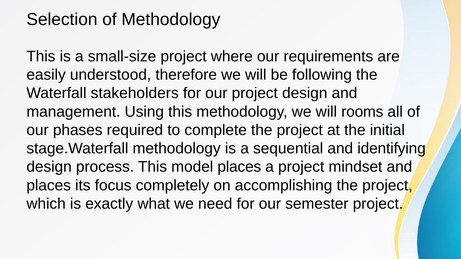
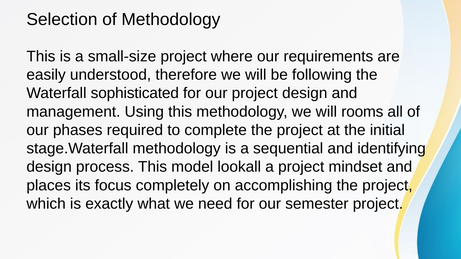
stakeholders: stakeholders -> sophisticated (135, 93)
model places: places -> lookall (239, 167)
